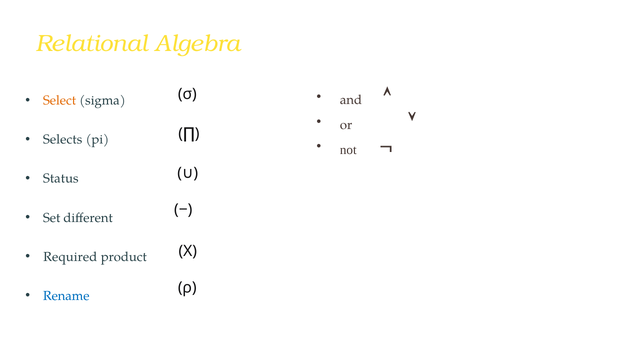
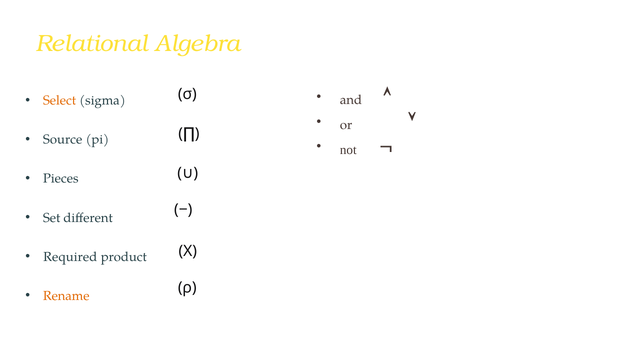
Selects: Selects -> Source (63, 140)
Status: Status -> Pieces (61, 179)
Rename colour: blue -> orange (66, 296)
